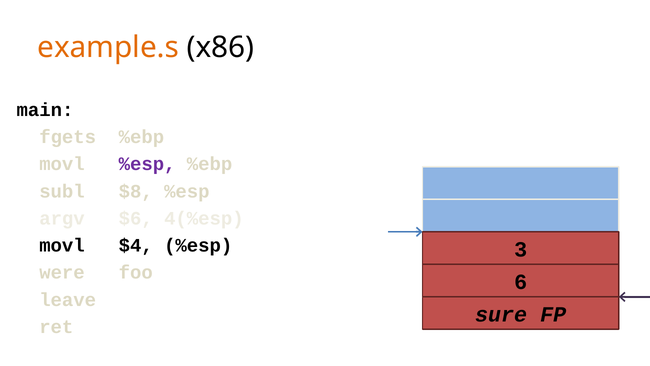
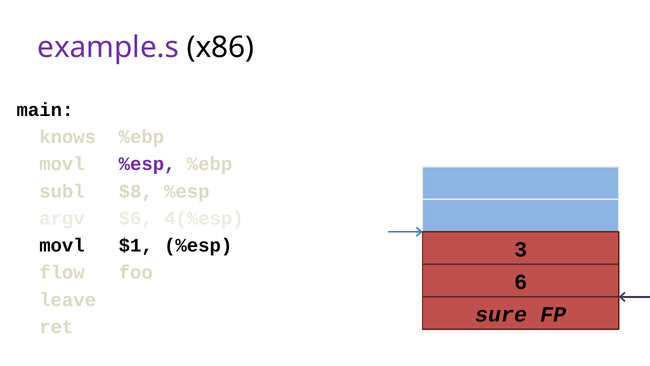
example.s colour: orange -> purple (108, 47)
fgets: fgets -> knows (68, 137)
$4: $4 -> $1 (136, 245)
were: were -> flow (62, 272)
